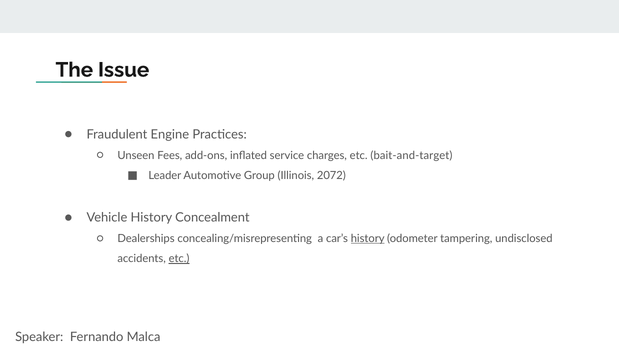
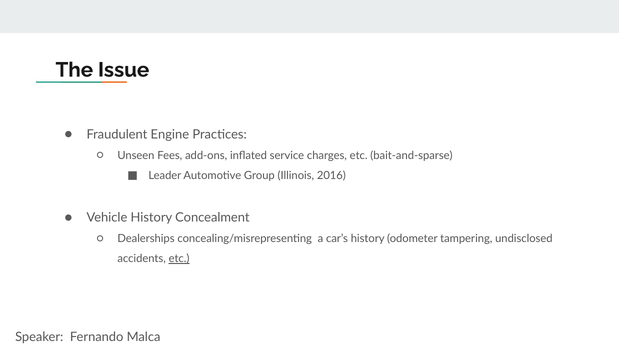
bait-and-target: bait-and-target -> bait-and-sparse (411, 155)
2072: 2072 -> 2016 (331, 175)
history underline: present -> none (368, 239)
